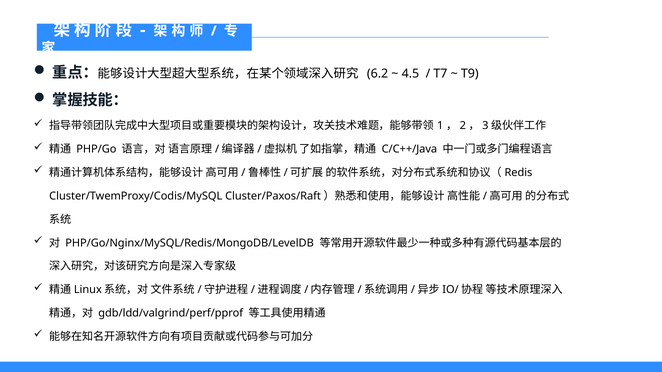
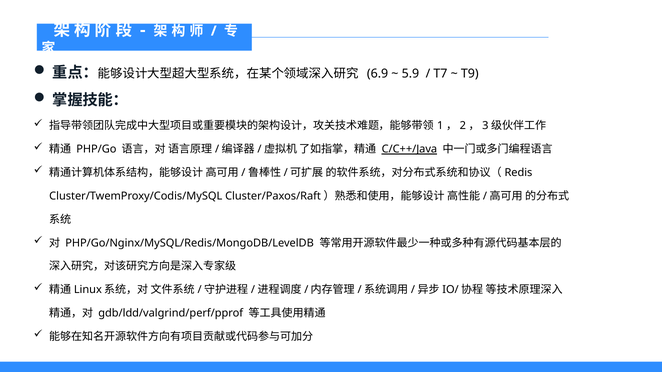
6.2: 6.2 -> 6.9 (378, 74)
4.5: 4.5 -> 5.9 (410, 74)
C/C++/Java underline: none -> present (409, 149)
